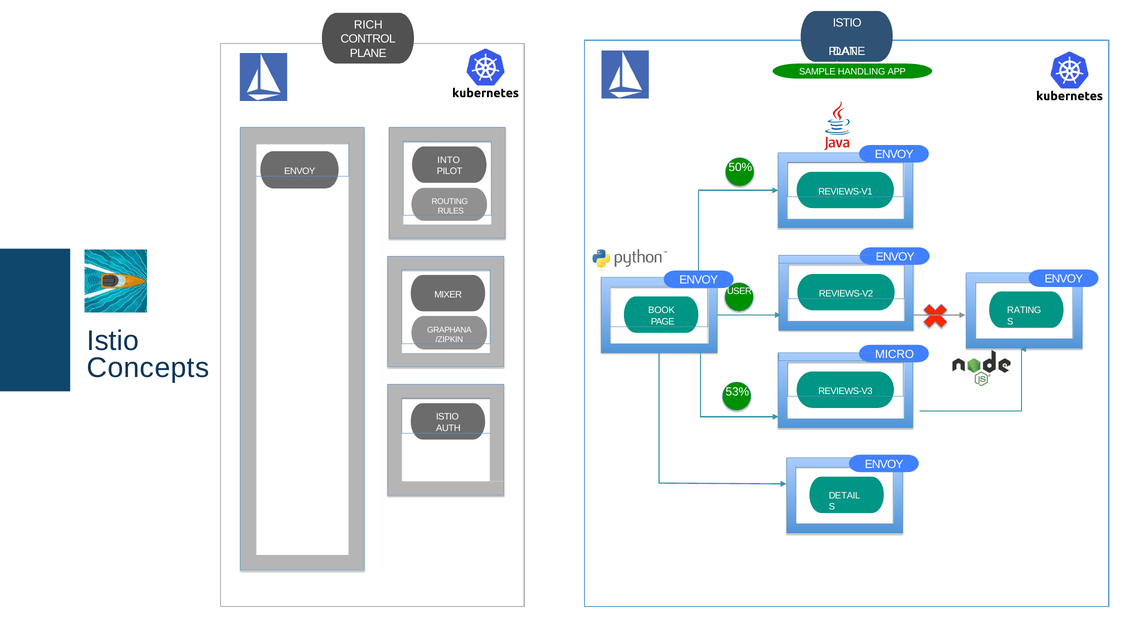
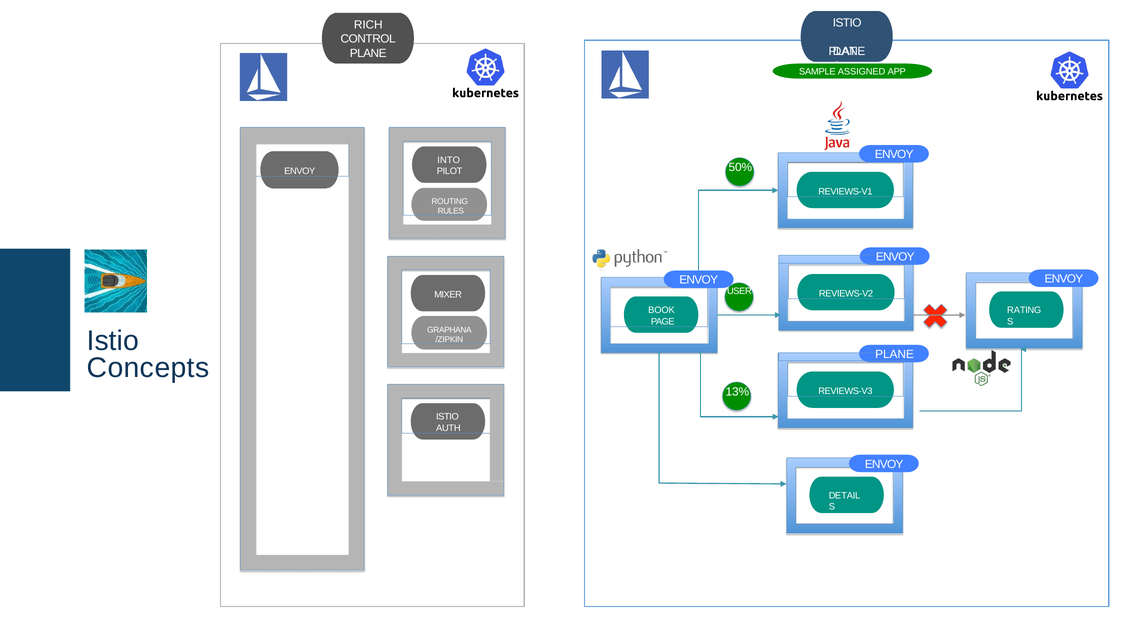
HANDLING: HANDLING -> ASSIGNED (862, 72)
MICRO: MICRO -> PLANE (895, 354)
53%: 53% -> 13% (737, 391)
